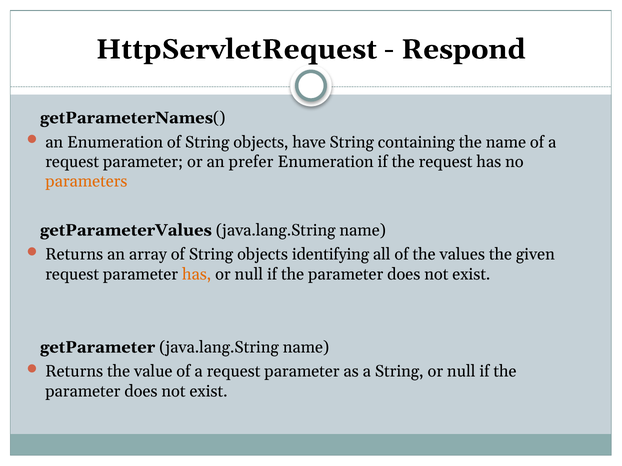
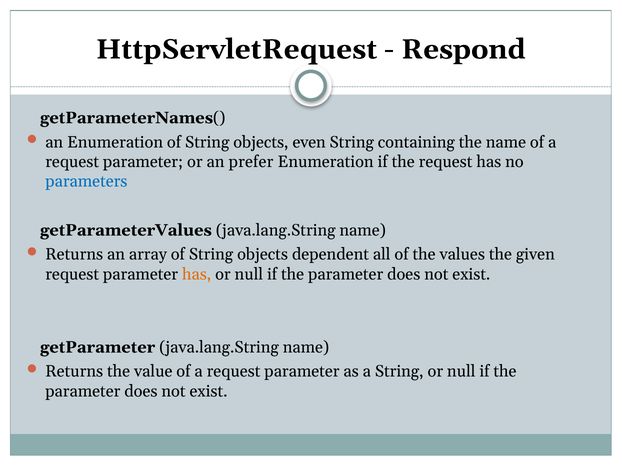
have: have -> even (309, 142)
parameters colour: orange -> blue (86, 182)
identifying: identifying -> dependent (330, 255)
